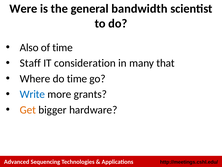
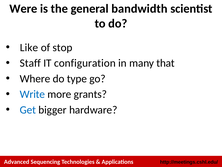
Also: Also -> Like (29, 47)
of time: time -> stop (63, 47)
consideration: consideration -> configuration (85, 63)
do time: time -> type (77, 78)
Get colour: orange -> blue (28, 110)
